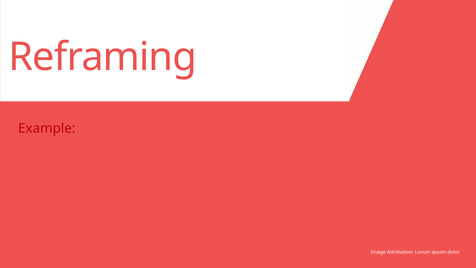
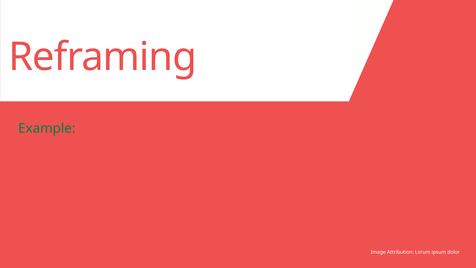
Example colour: red -> green (47, 128)
